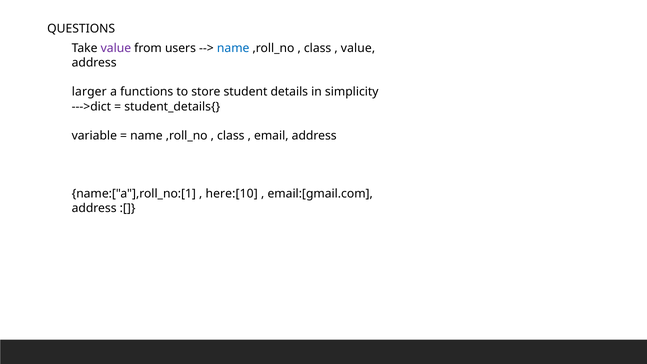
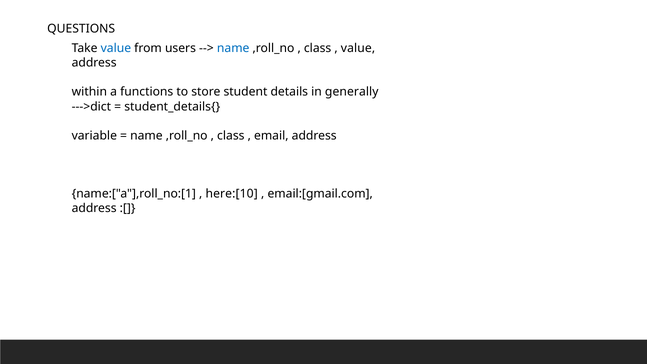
value colour: purple -> blue (116, 48)
larger: larger -> within (89, 92)
simplicity: simplicity -> generally (352, 92)
